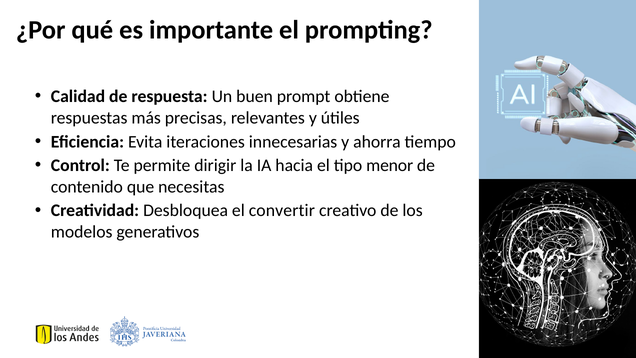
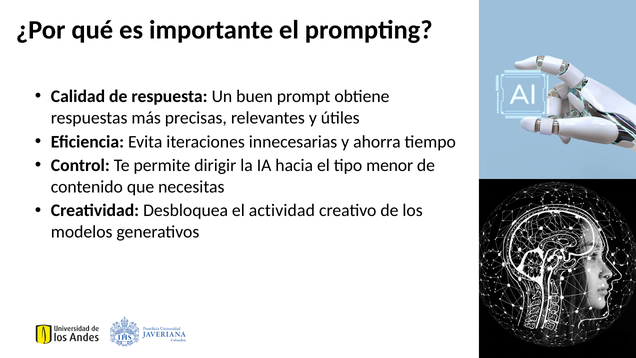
convertir: convertir -> actividad (282, 210)
